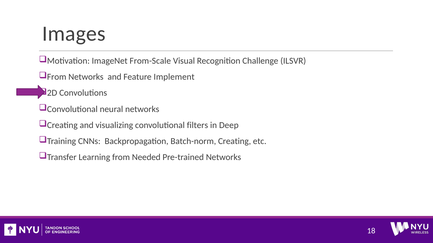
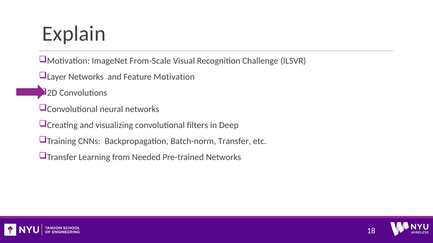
Images: Images -> Explain (74, 34)
From: From -> Layer (57, 77)
Feature Implement: Implement -> Motivation (174, 77)
Batch-norm Creating: Creating -> Transfer (235, 141)
